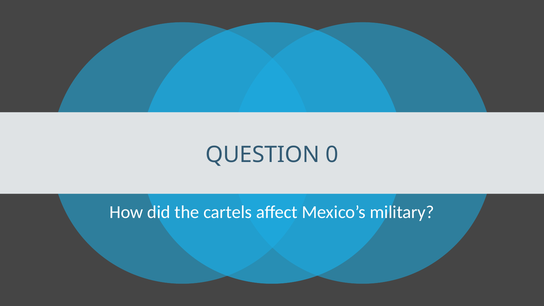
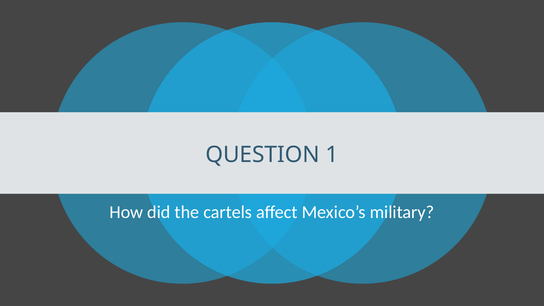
0: 0 -> 1 (332, 155)
